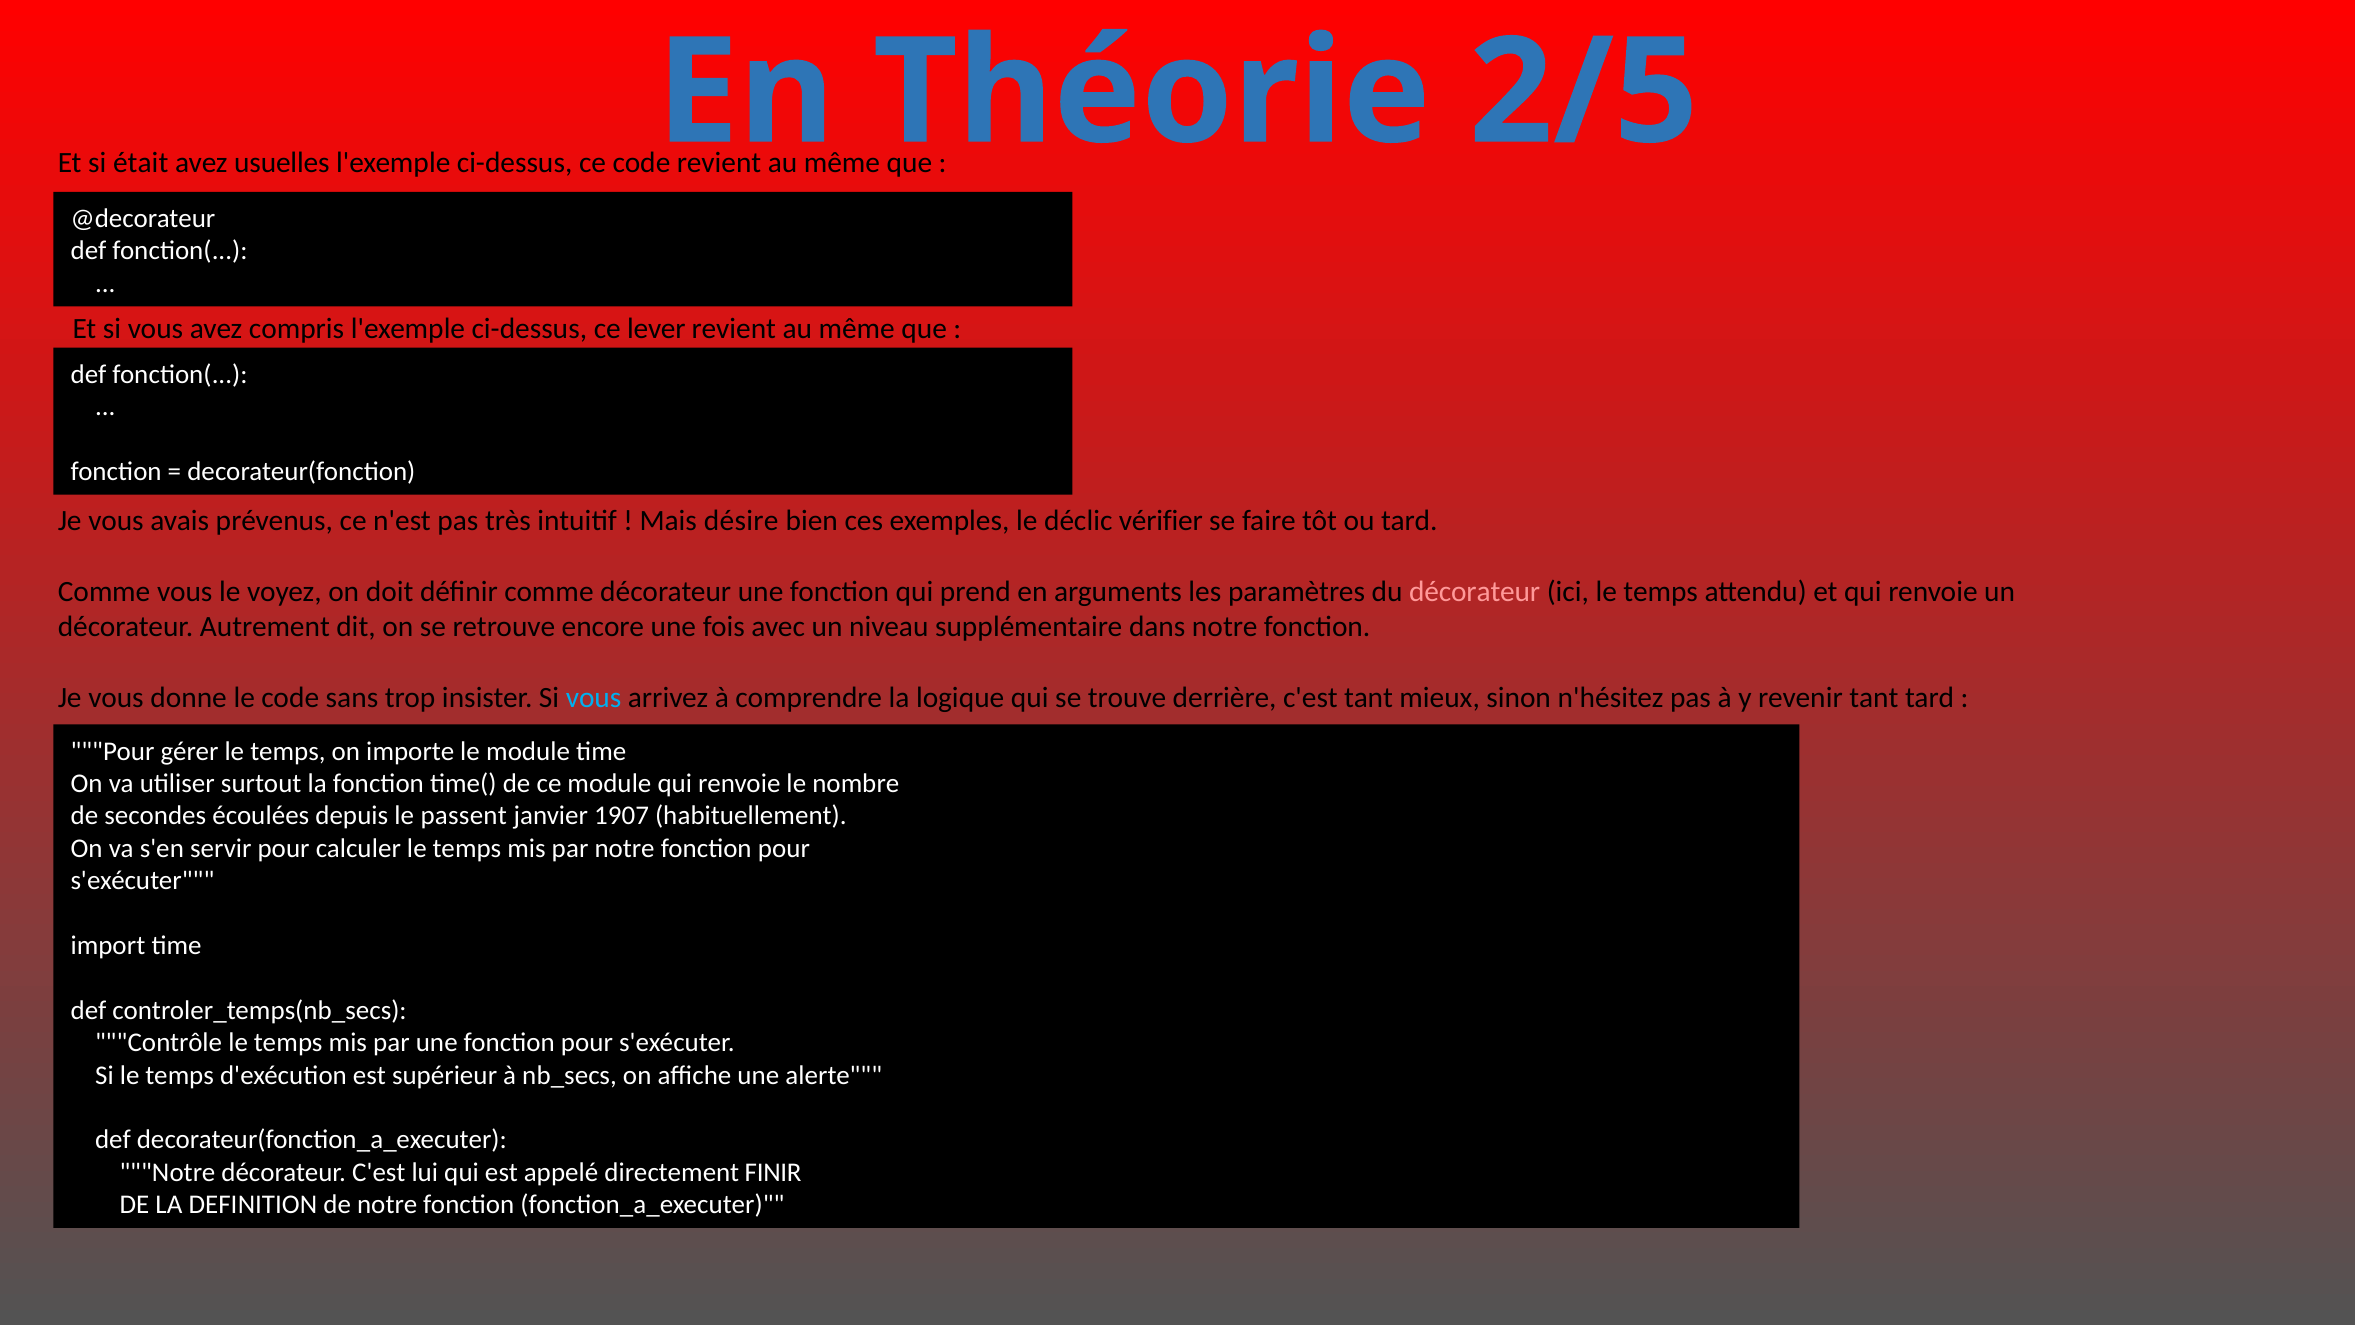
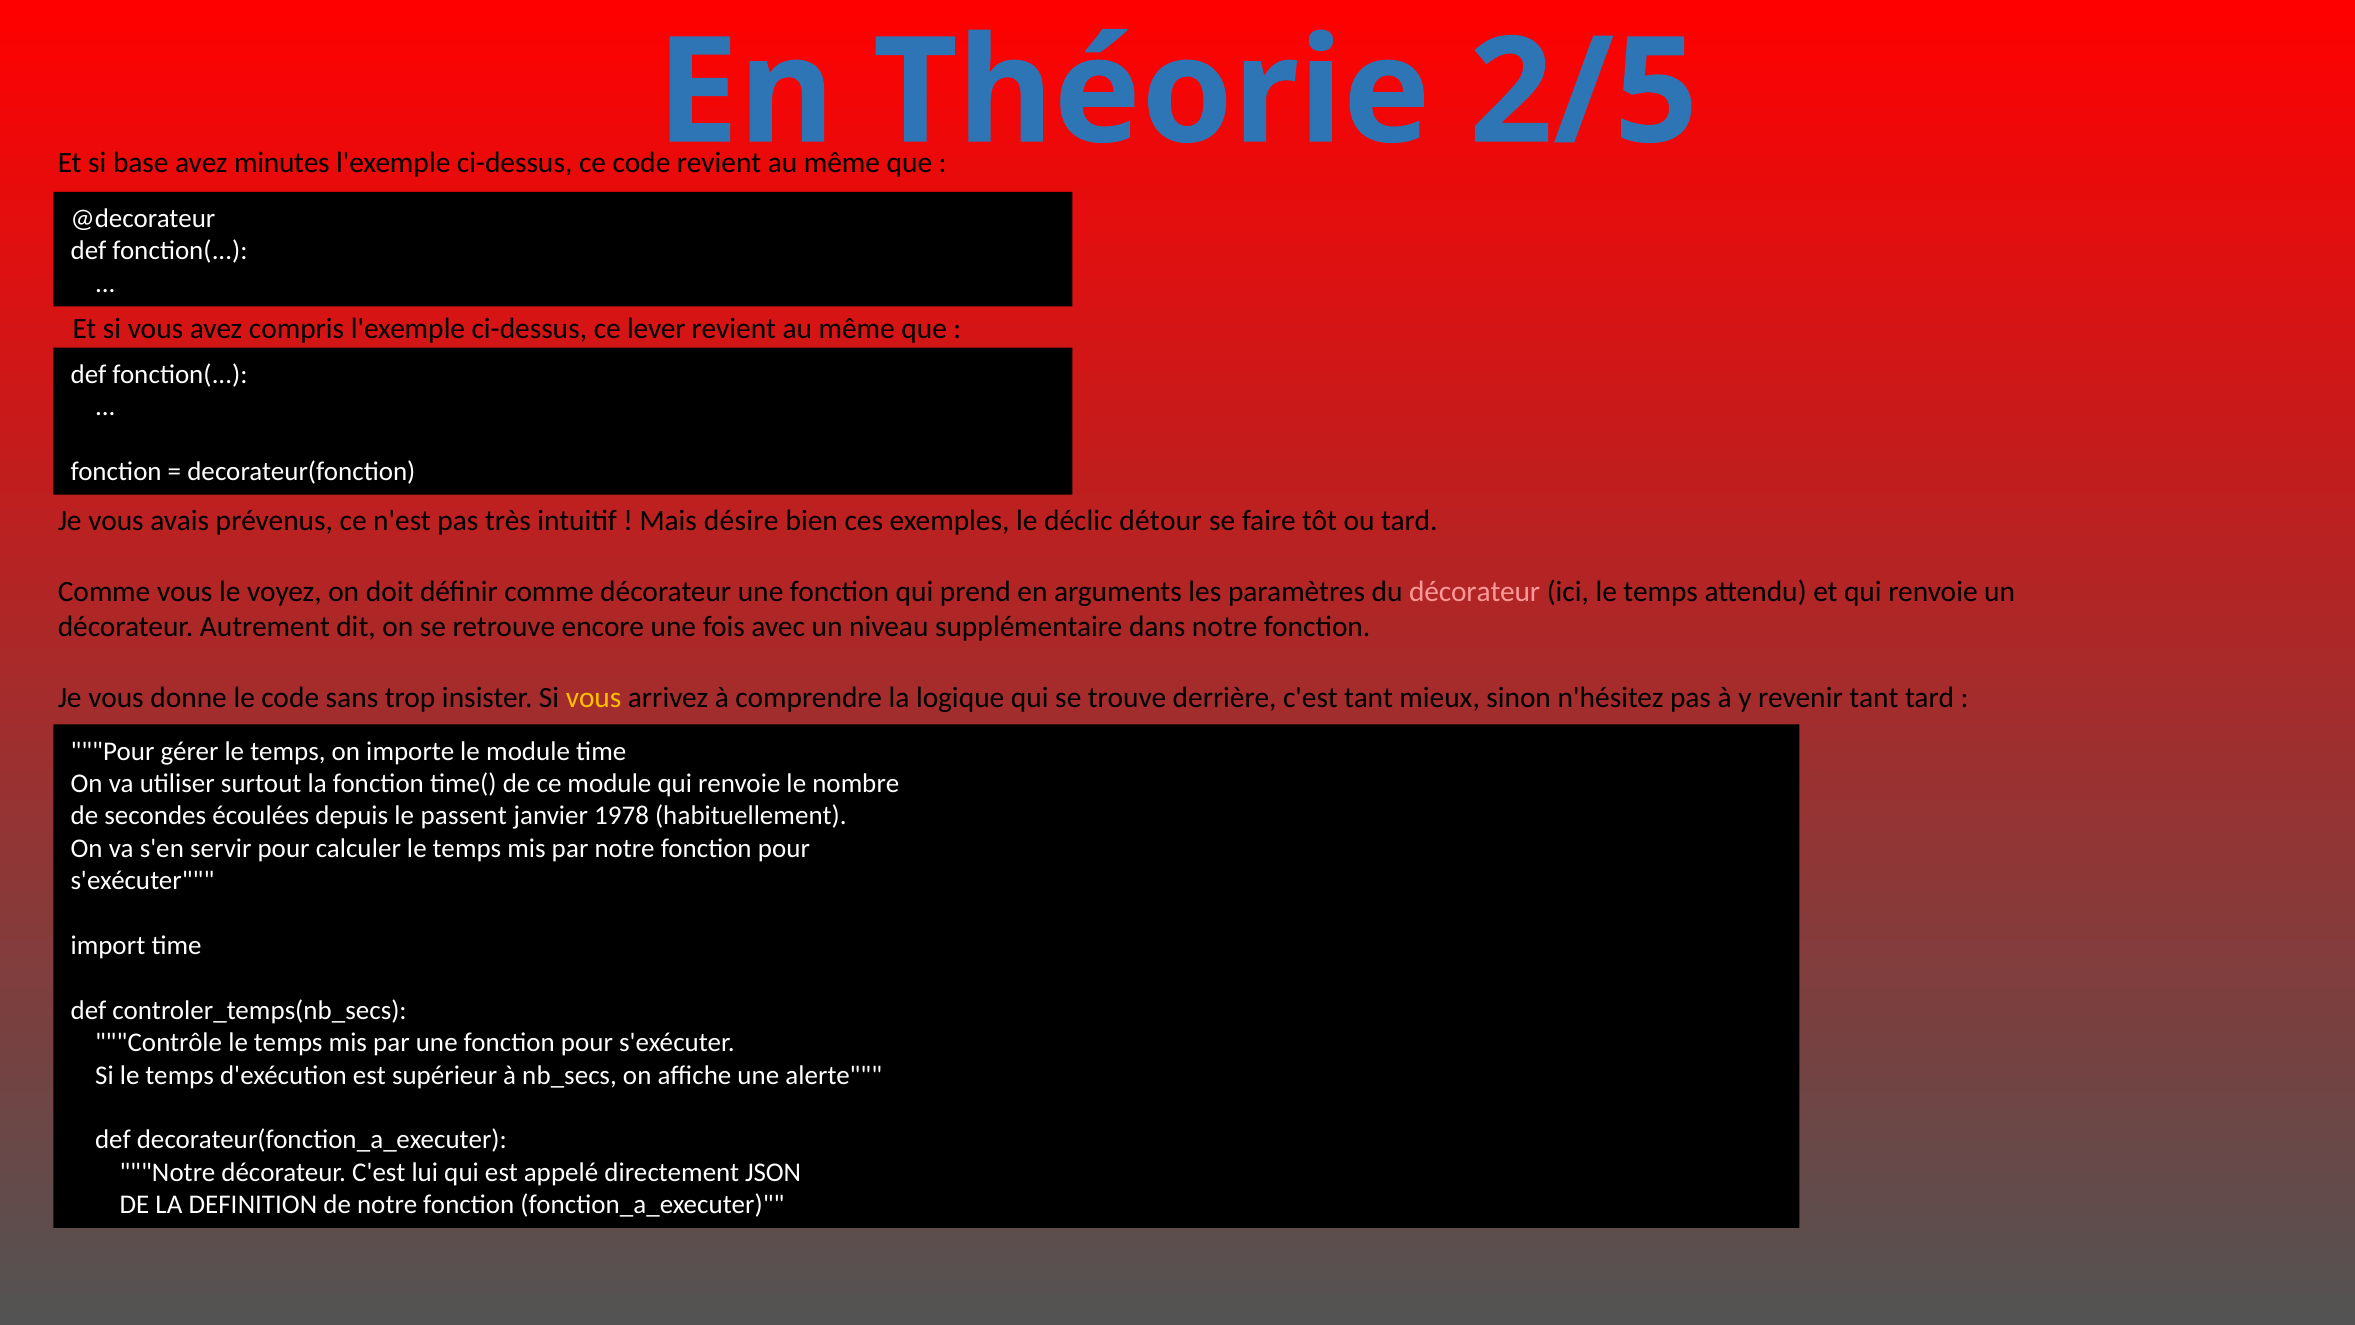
était: était -> base (141, 163)
usuelles: usuelles -> minutes (282, 163)
vérifier: vérifier -> détour (1161, 521)
vous colour: light blue -> yellow (594, 697)
1907: 1907 -> 1978 (622, 816)
FINIR: FINIR -> JSON (773, 1172)
